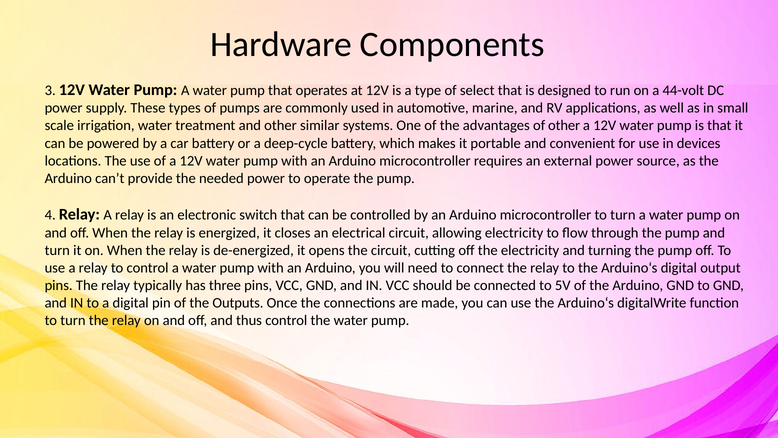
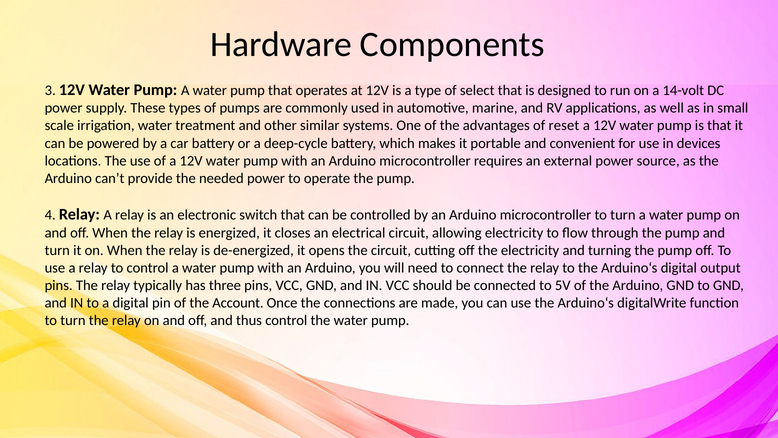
44-volt: 44-volt -> 14-volt (683, 90)
of other: other -> reset (564, 126)
Outputs: Outputs -> Account (238, 303)
